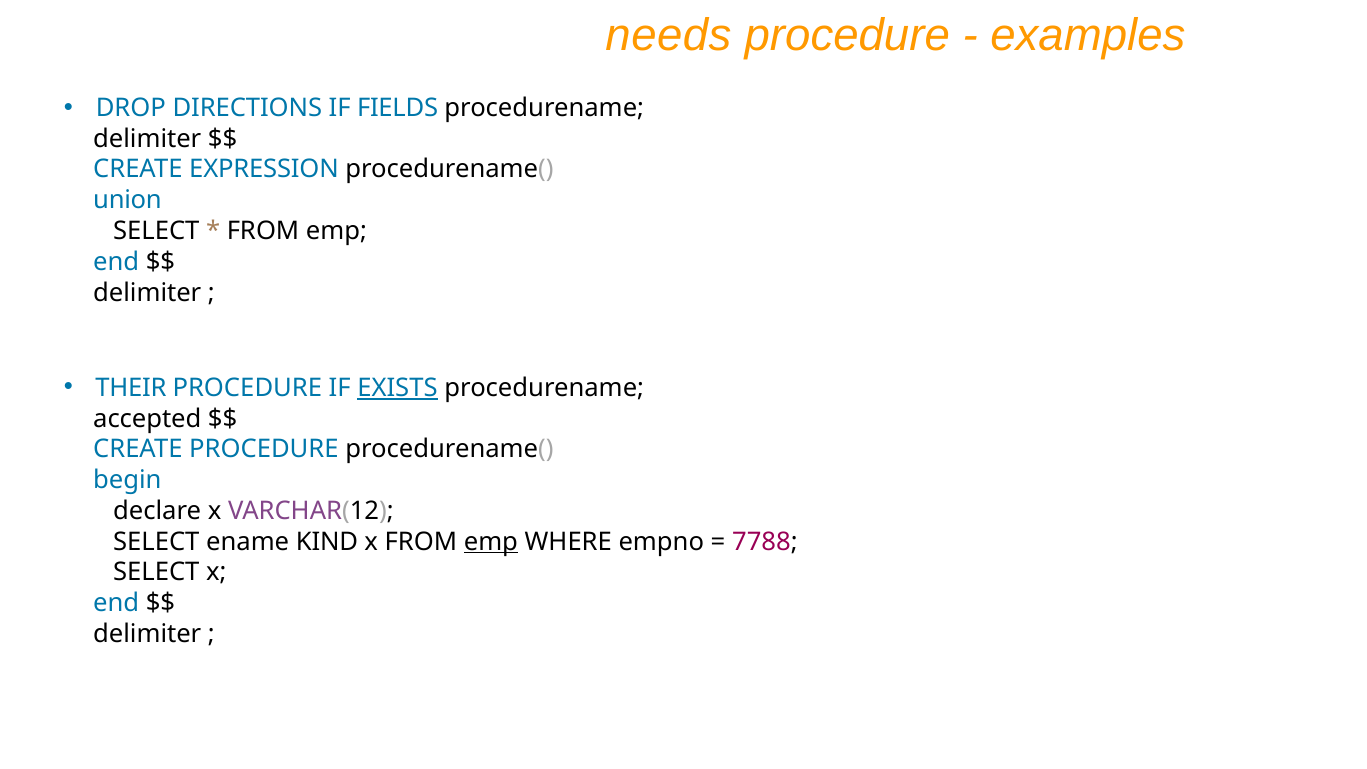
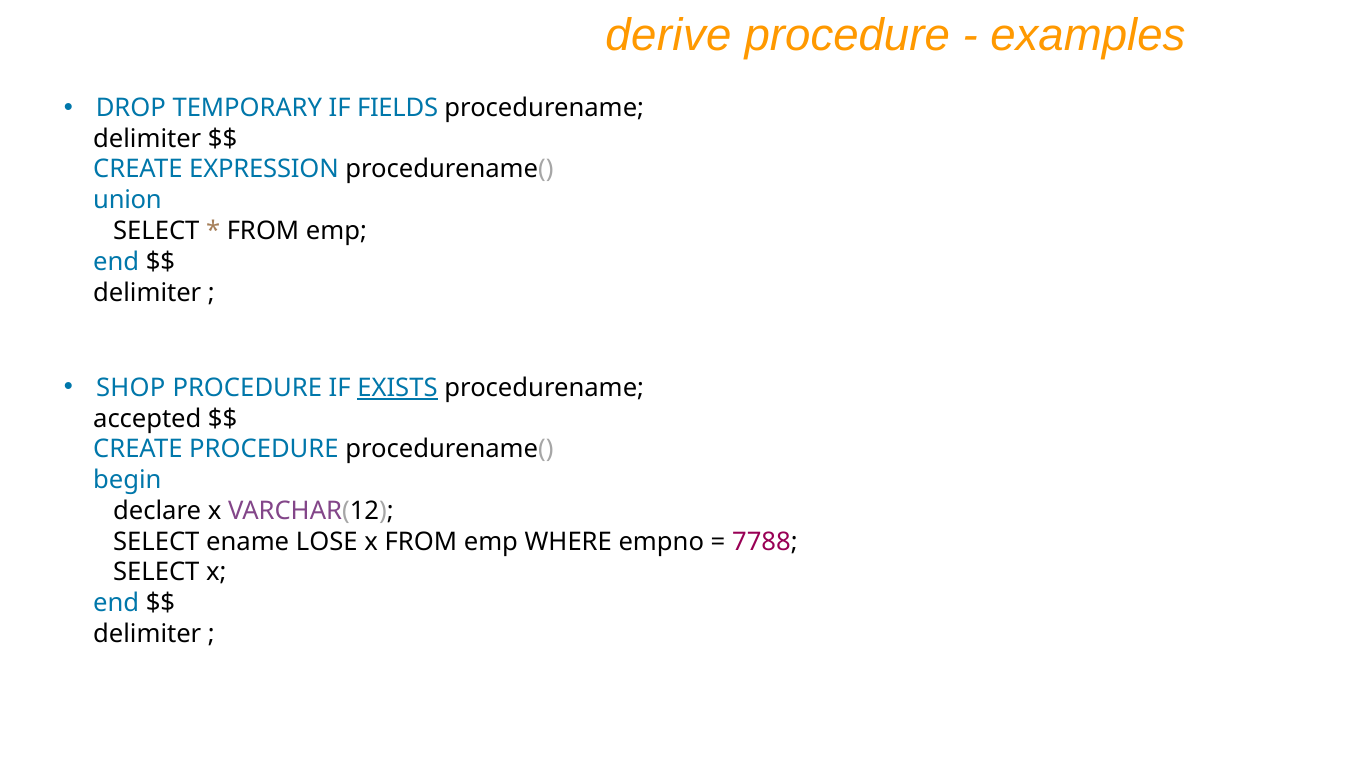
needs: needs -> derive (668, 36)
DIRECTIONS: DIRECTIONS -> TEMPORARY (247, 108)
THEIR: THEIR -> SHOP (131, 388)
KIND: KIND -> LOSE (327, 542)
emp underline: present -> none (491, 542)
